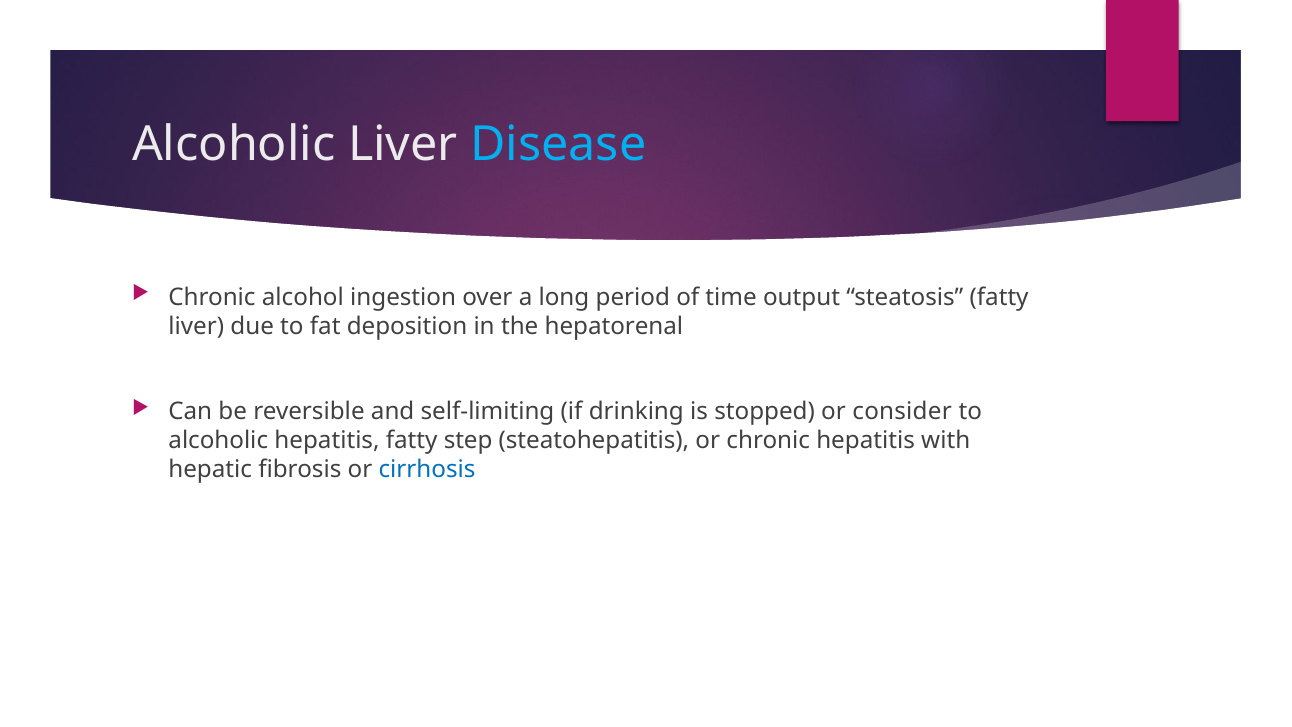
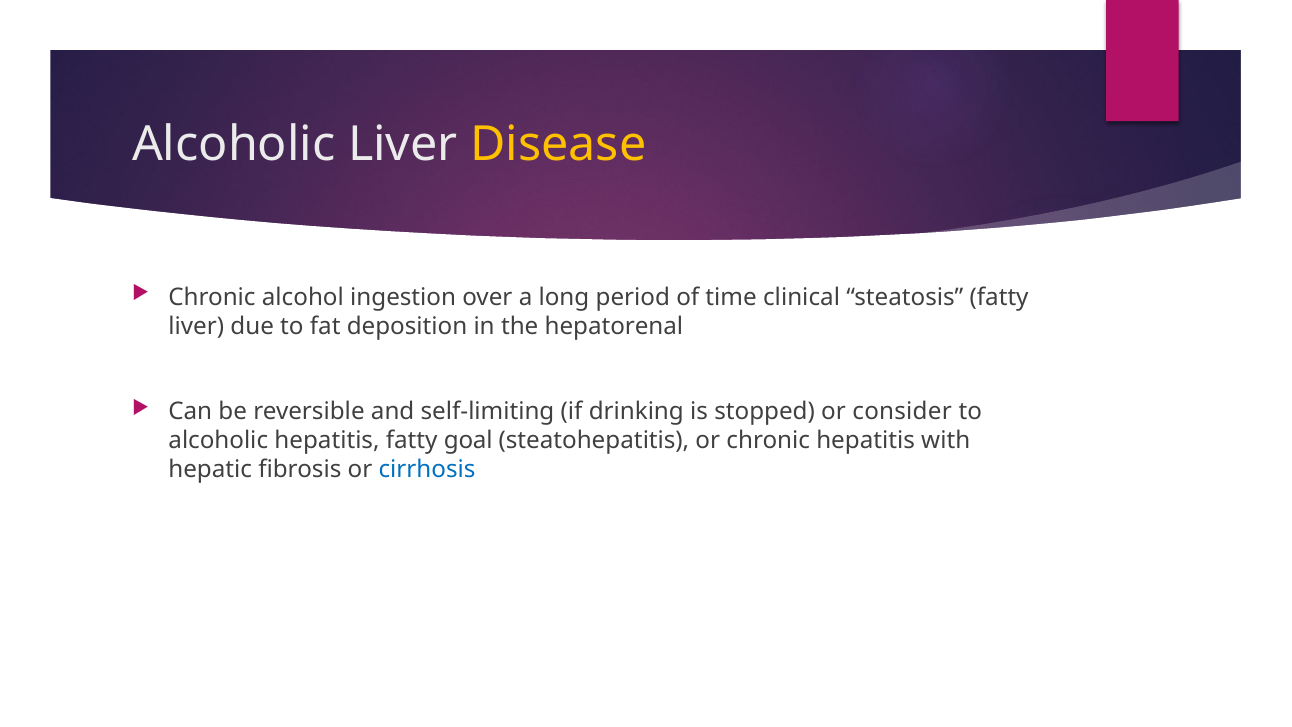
Disease colour: light blue -> yellow (558, 144)
output: output -> clinical (802, 297)
step: step -> goal (468, 440)
